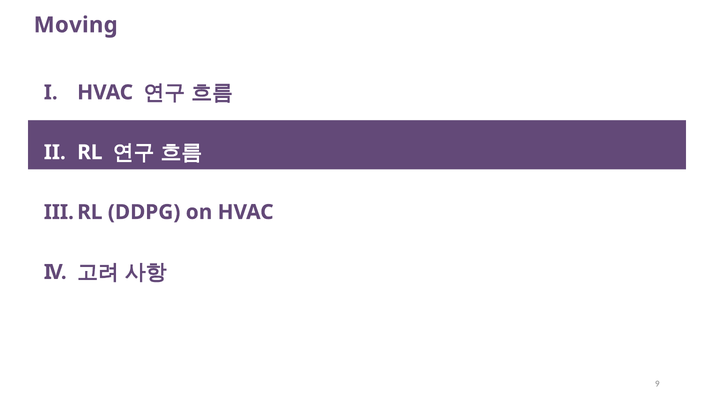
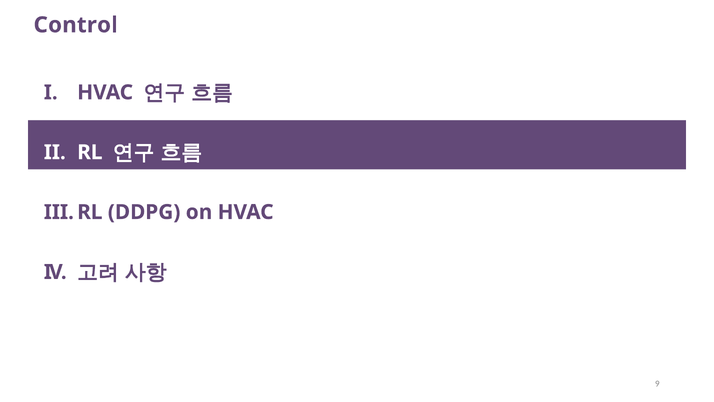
Moving: Moving -> Control (76, 25)
